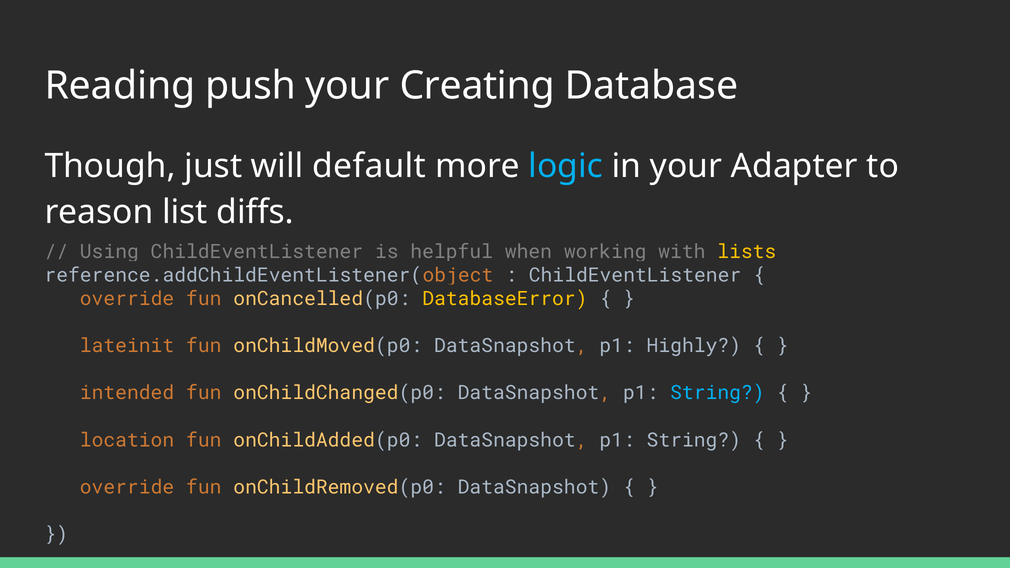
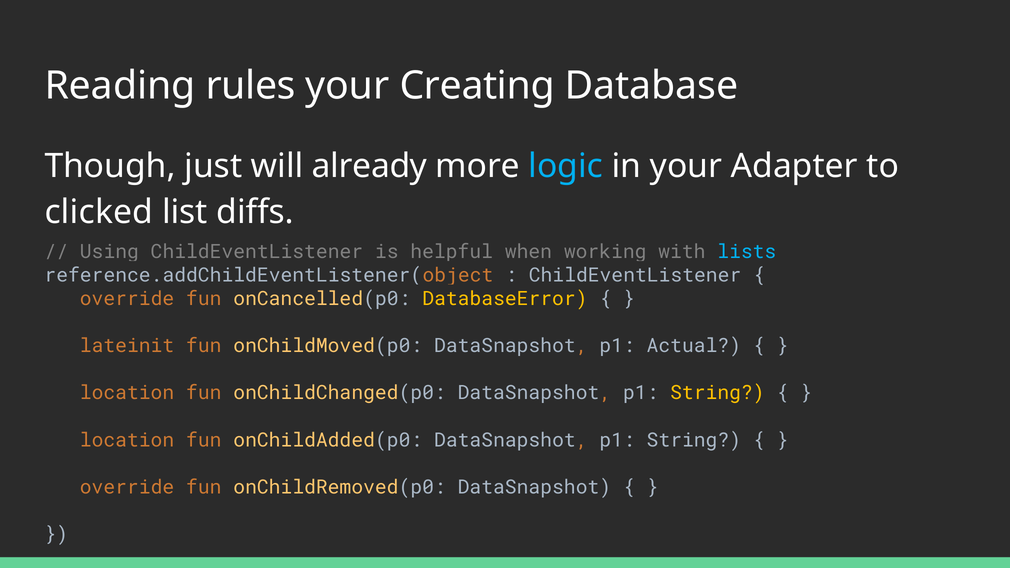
push: push -> rules (251, 86)
default: default -> already (370, 166)
reason: reason -> clicked (99, 212)
lists colour: yellow -> light blue (747, 252)
Highly: Highly -> Actual (694, 346)
intended: intended -> location (127, 393)
String colour: light blue -> yellow (717, 393)
